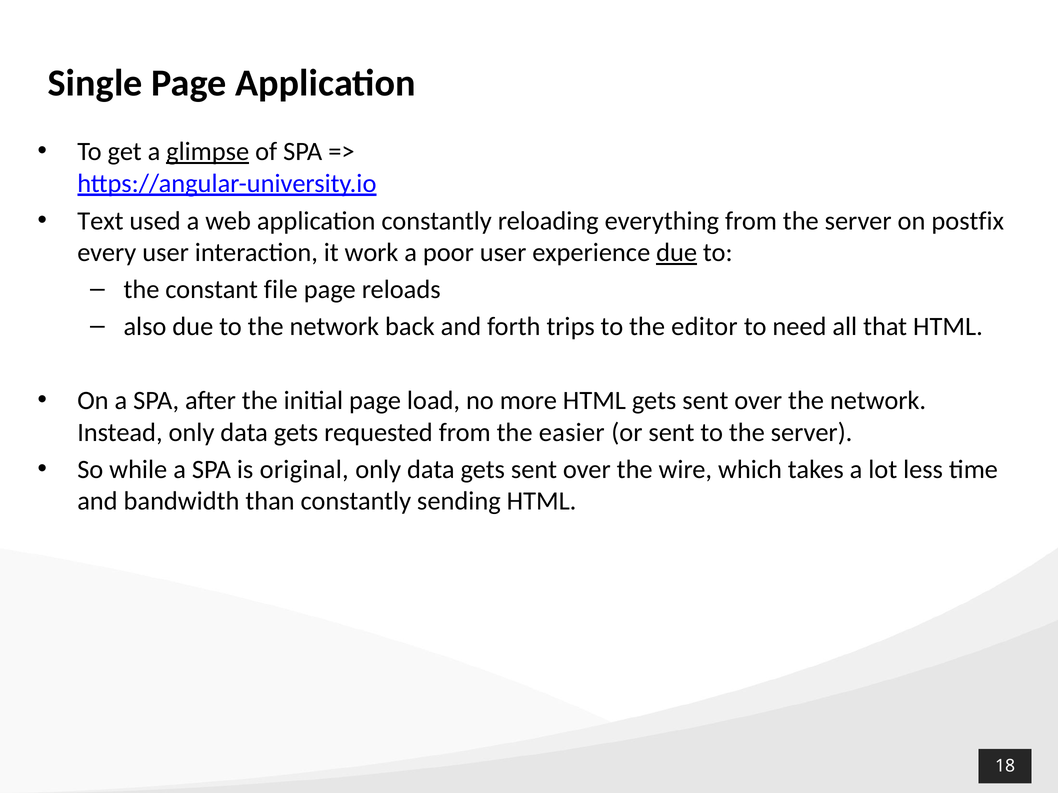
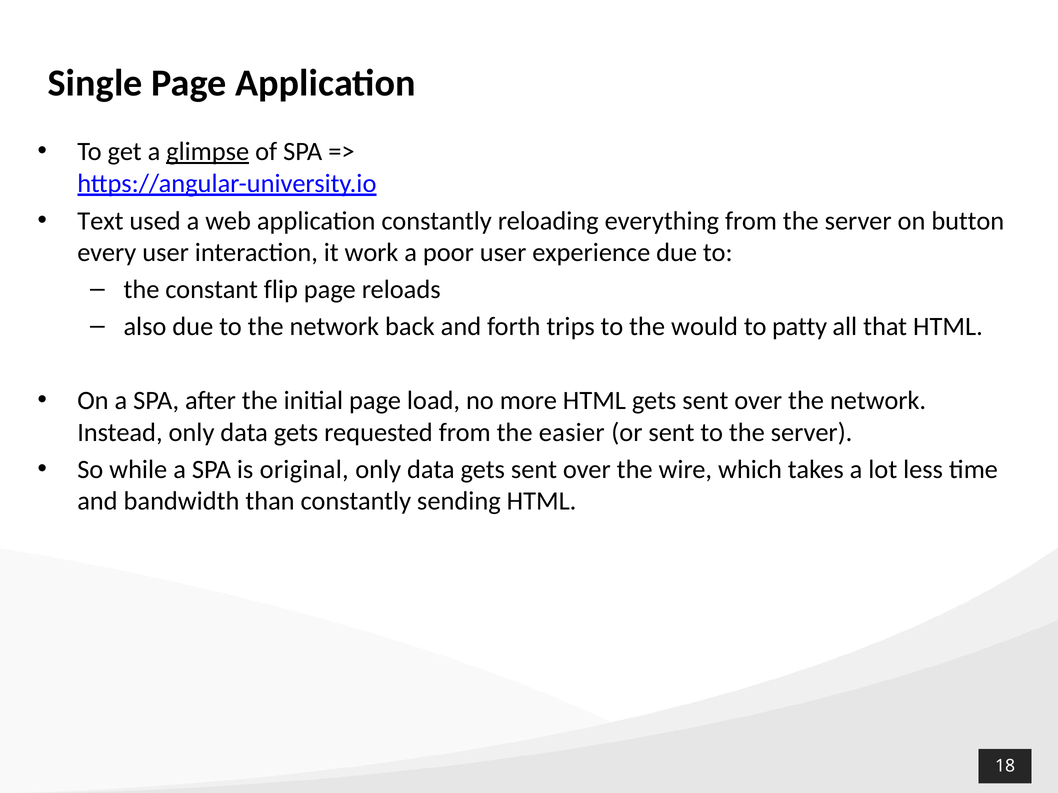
postfix: postfix -> button (968, 221)
due underline: present -> none (677, 253)
file: file -> flip (281, 290)
editor: editor -> would (705, 327)
need: need -> patty (800, 327)
